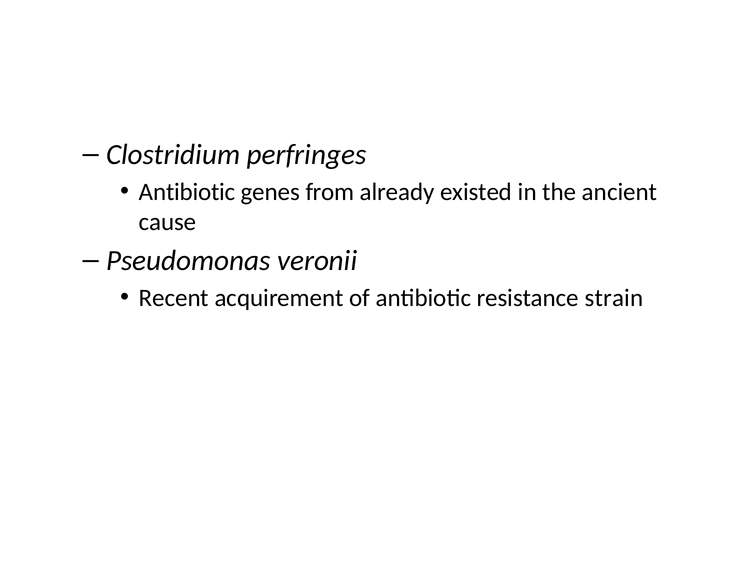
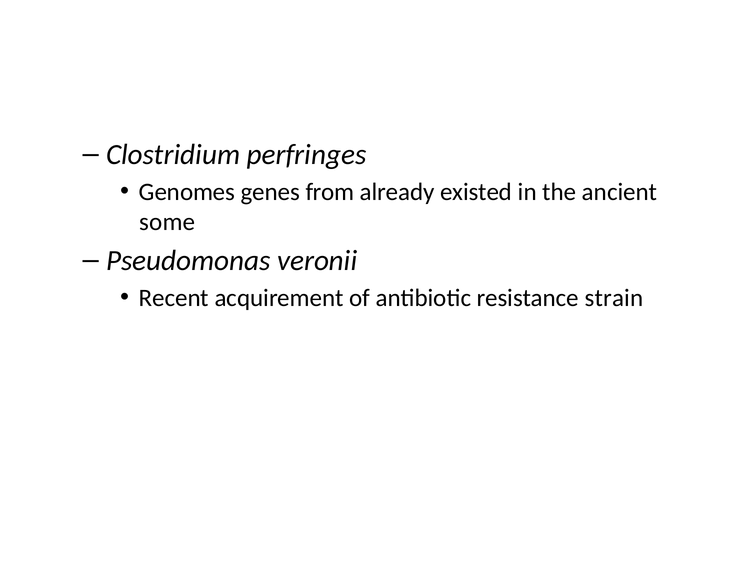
Antibiotic: Antibiotic -> Genomes (187, 192)
cause: cause -> some (167, 222)
